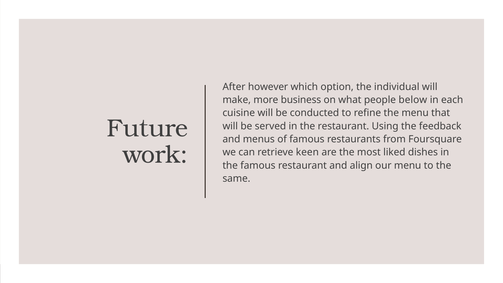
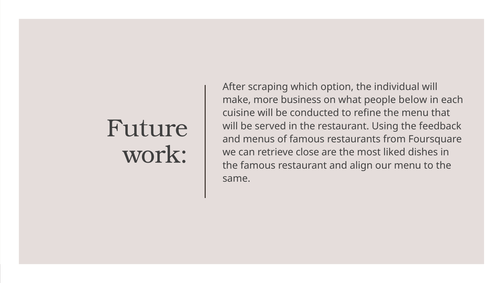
however: however -> scraping (268, 87)
keen: keen -> close (307, 152)
